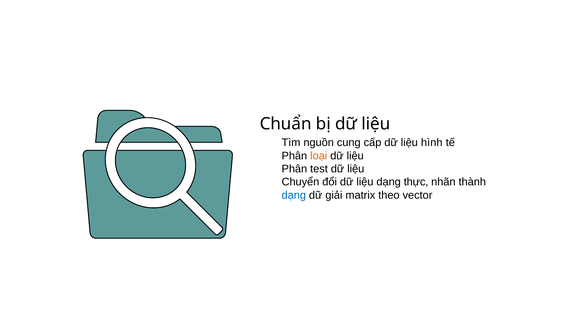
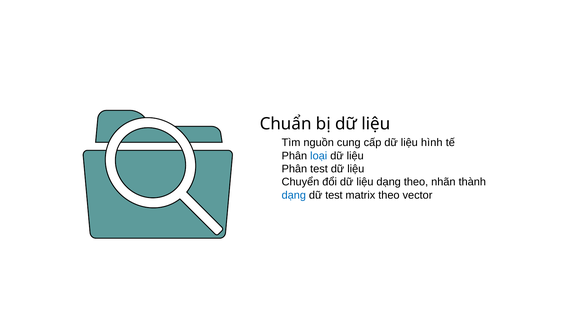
loại colour: orange -> blue (319, 156)
dạng thực: thực -> theo (416, 182)
dữ giải: giải -> test (334, 195)
